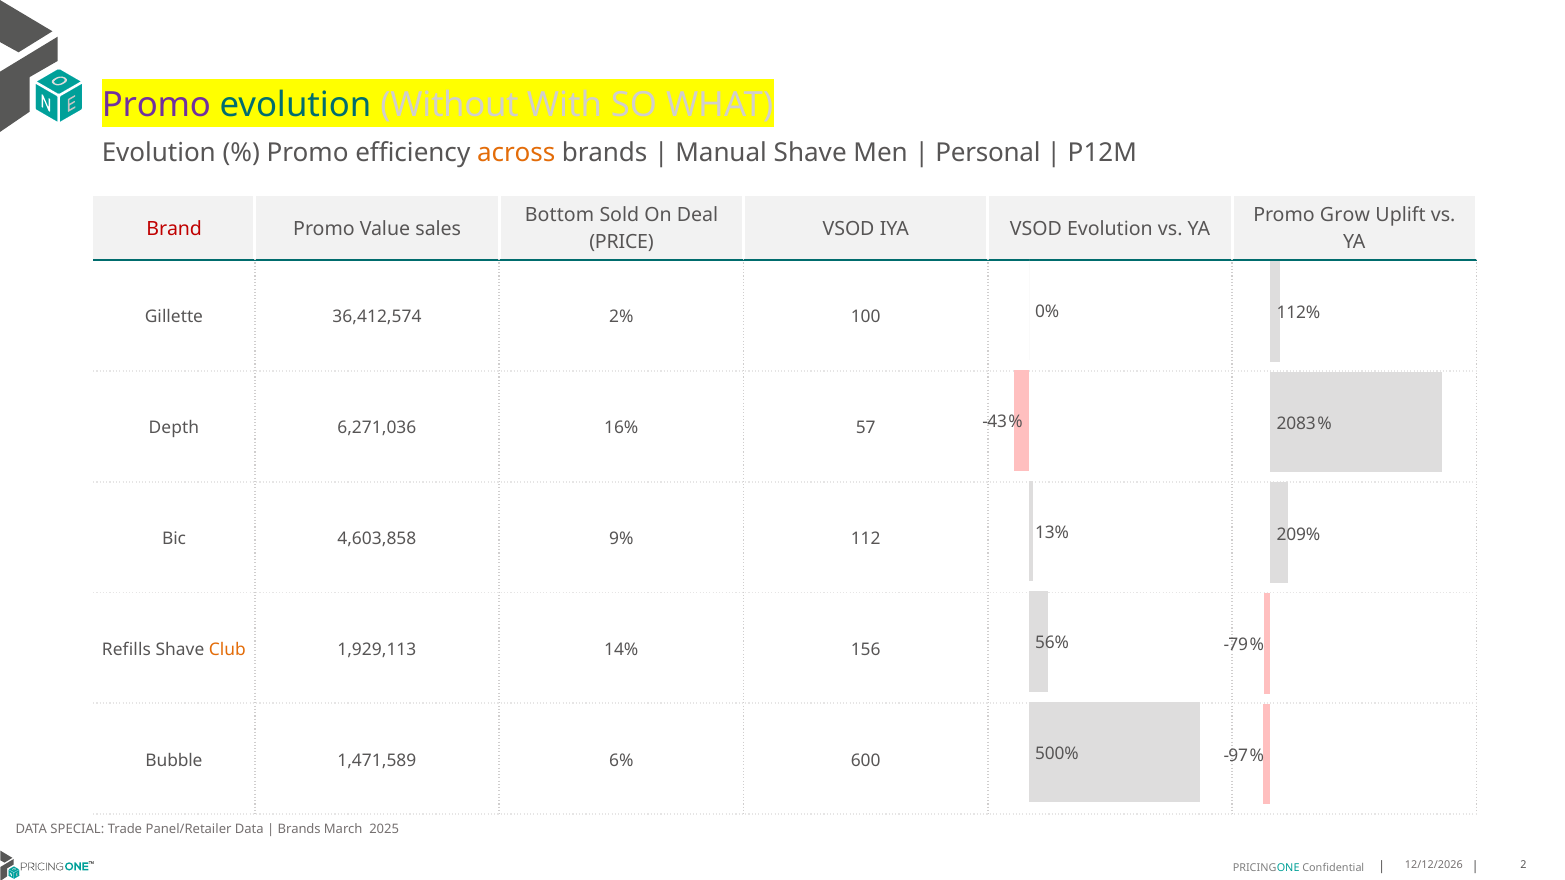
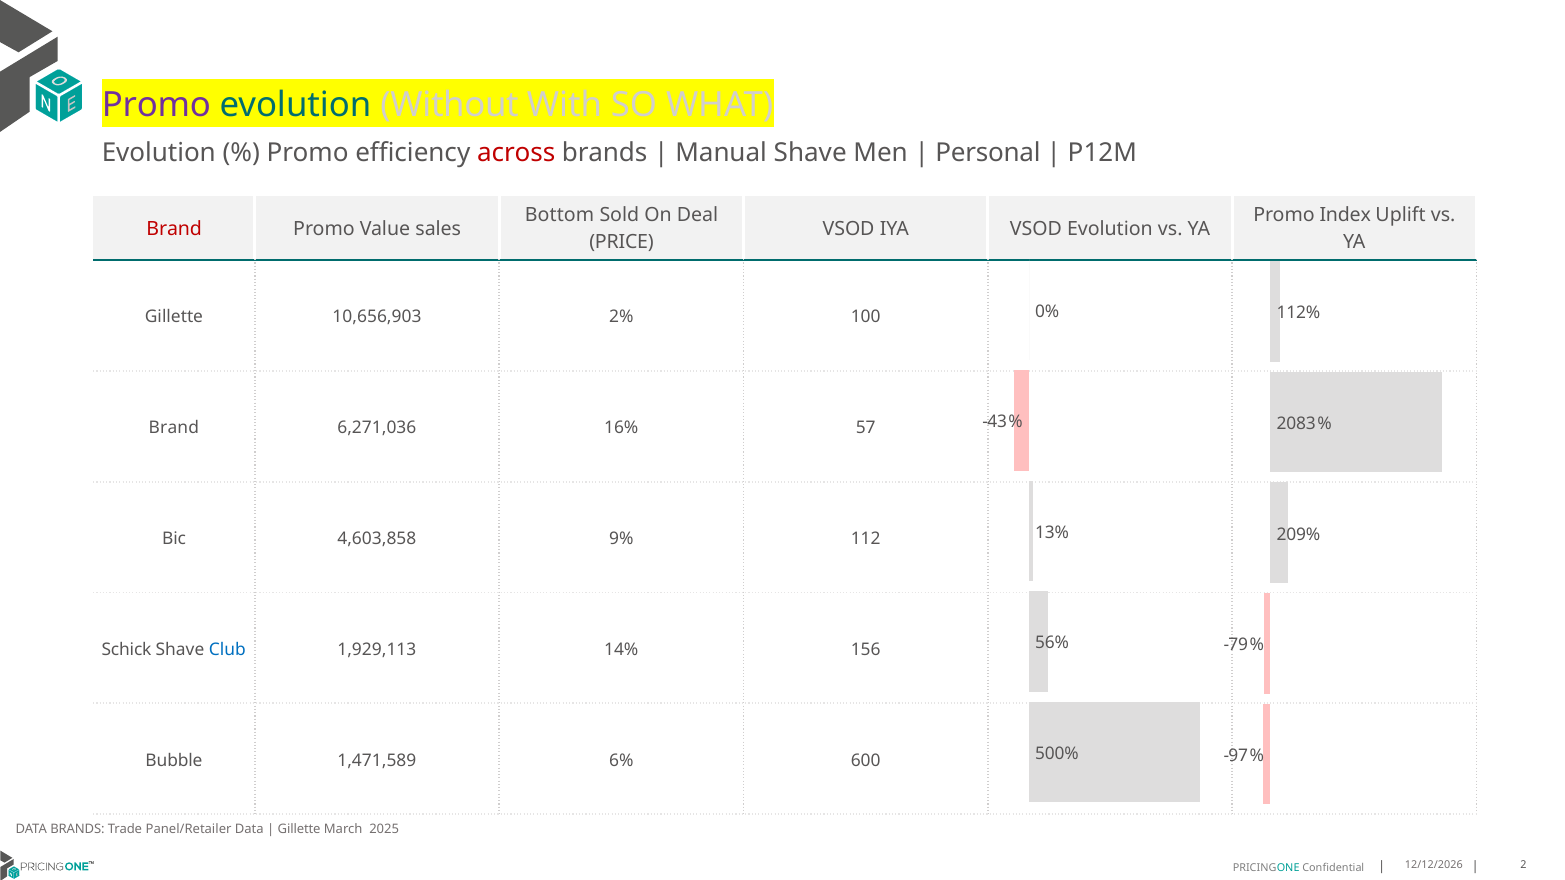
across colour: orange -> red (516, 153)
Grow: Grow -> Index (1345, 215)
36,412,574: 36,412,574 -> 10,656,903 (377, 317)
Depth: Depth -> Brand (174, 428)
Refills: Refills -> Schick (127, 650)
Club colour: orange -> blue (227, 650)
DATA SPECIAL: SPECIAL -> BRANDS (77, 829)
Brands: Brands -> Gillette (299, 829)
